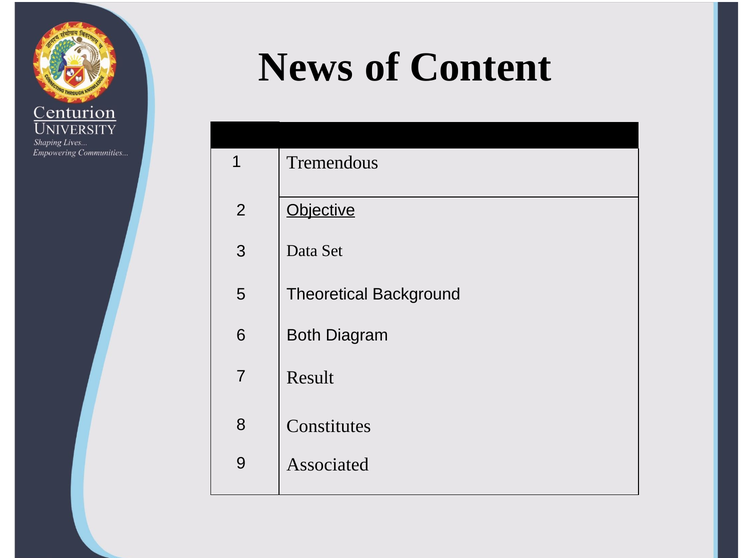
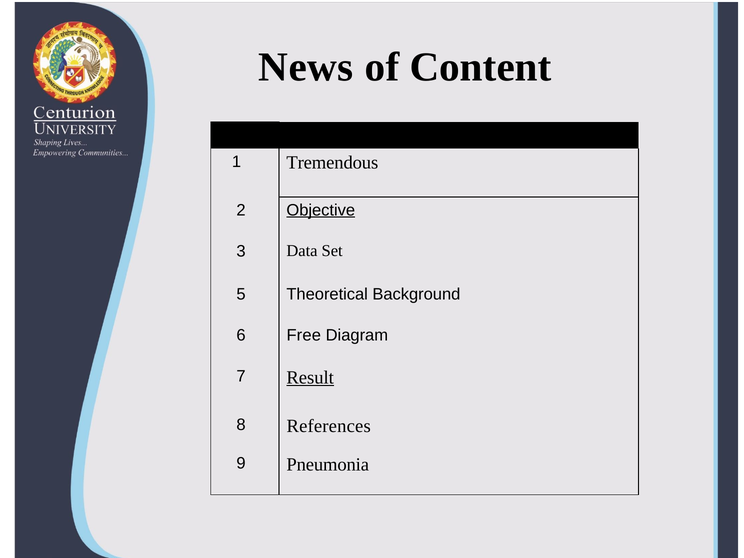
Both: Both -> Free (304, 335)
Result underline: none -> present (310, 377)
Constitutes: Constitutes -> References (329, 426)
Associated: Associated -> Pneumonia (328, 464)
